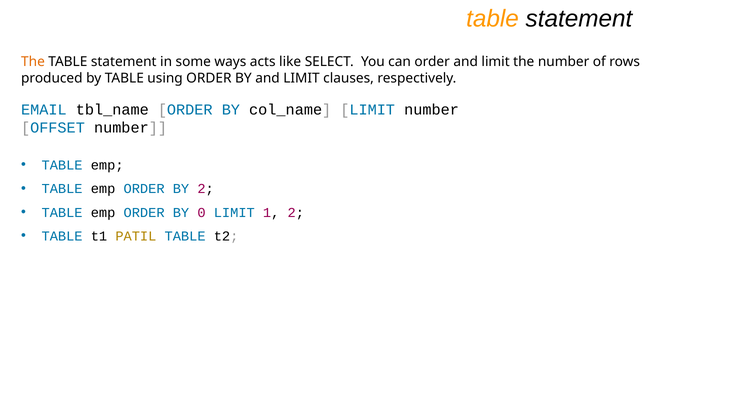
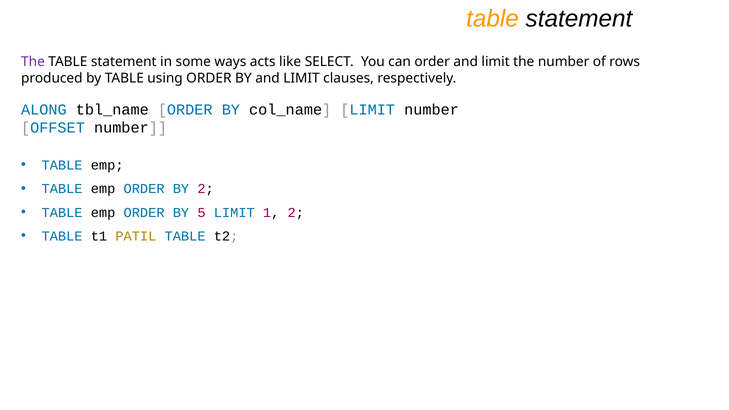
The colour: orange -> purple (33, 62)
EMAIL: EMAIL -> ALONG (44, 110)
0: 0 -> 5 (201, 213)
